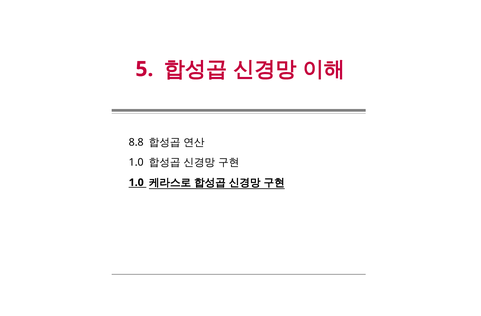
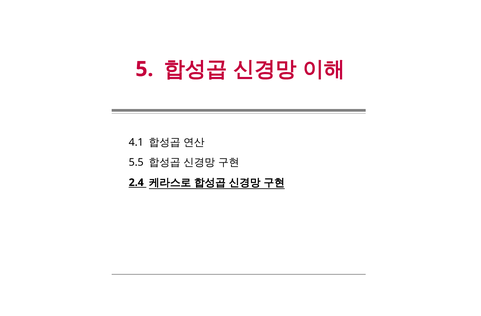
8.8: 8.8 -> 4.1 (136, 142)
1.0: 1.0 -> 5.5 (136, 162)
1.0: 1.0 -> 2.4 (136, 182)
